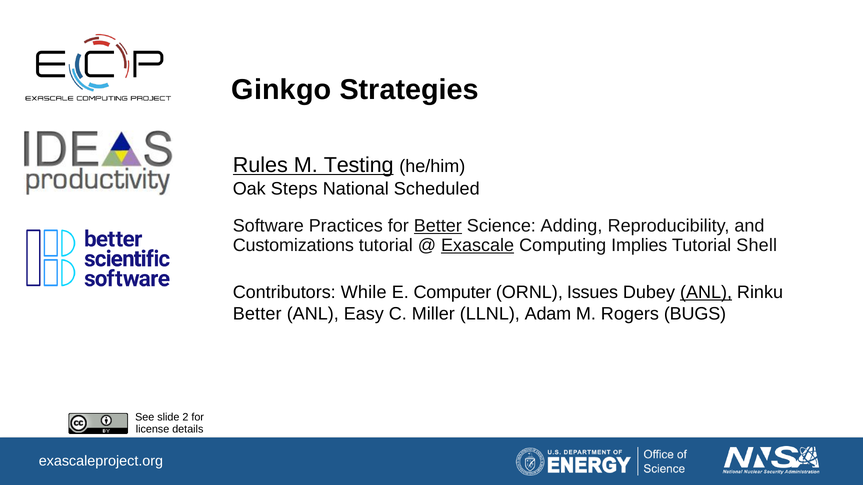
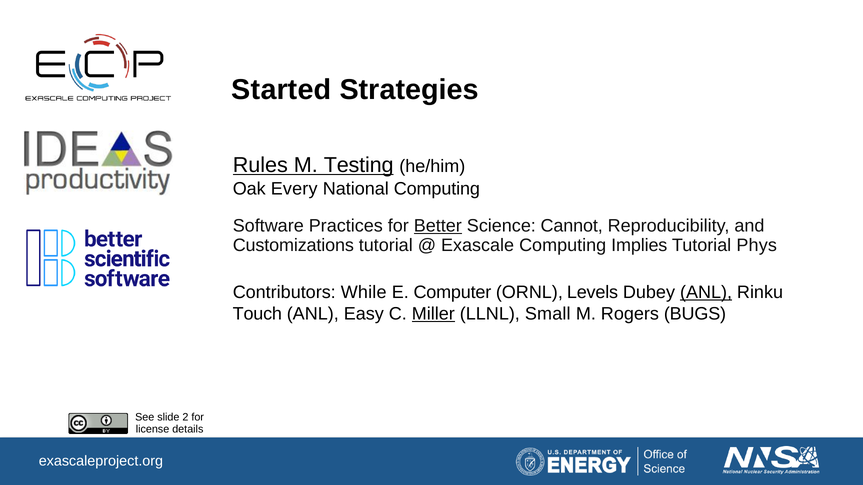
Ginkgo: Ginkgo -> Started (281, 90)
Steps: Steps -> Every (294, 189)
National Scheduled: Scheduled -> Computing (437, 189)
Adding: Adding -> Cannot (572, 226)
Exascale underline: present -> none (478, 245)
Shell: Shell -> Phys (757, 245)
Issues: Issues -> Levels (593, 292)
Better: Better -> Touch (257, 314)
Miller underline: none -> present (433, 314)
Adam: Adam -> Small (548, 314)
